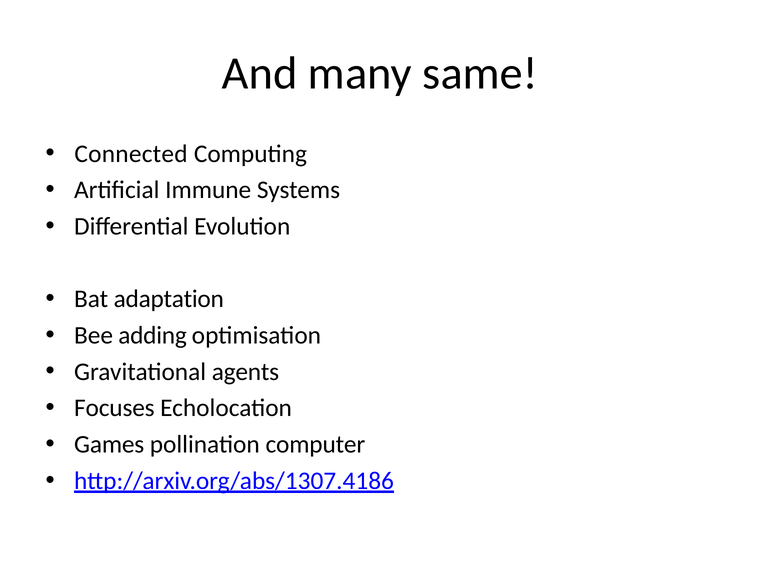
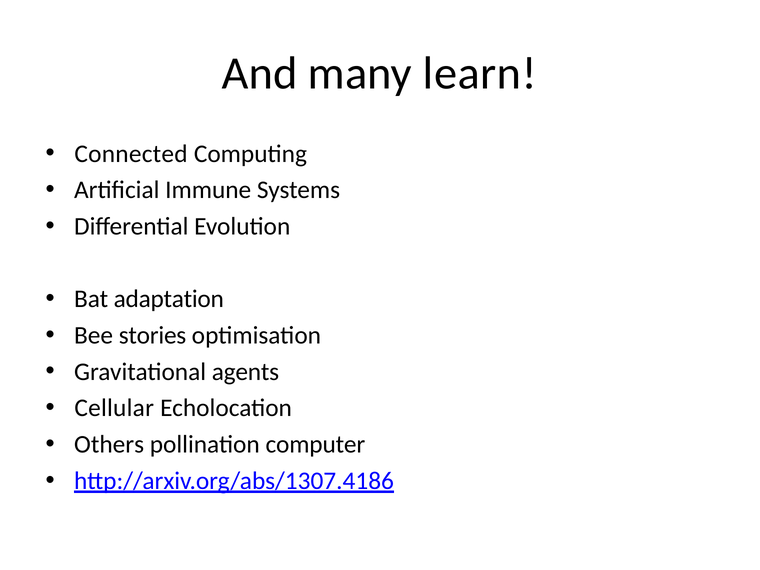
same: same -> learn (480, 74)
adding: adding -> stories (153, 335)
Focuses: Focuses -> Cellular (114, 408)
Games: Games -> Others (109, 444)
